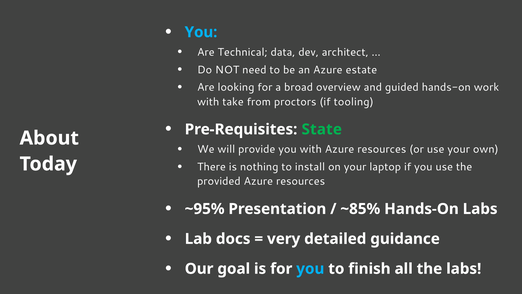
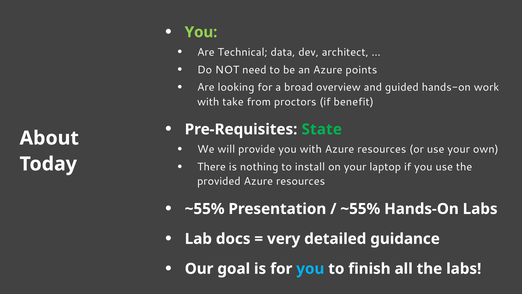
You colour: light blue -> light green (201, 32)
estate: estate -> points (361, 70)
tooling: tooling -> benefit (354, 102)
~95%: ~95% -> ~55% (205, 209)
~85%: ~85% -> ~55% (360, 209)
